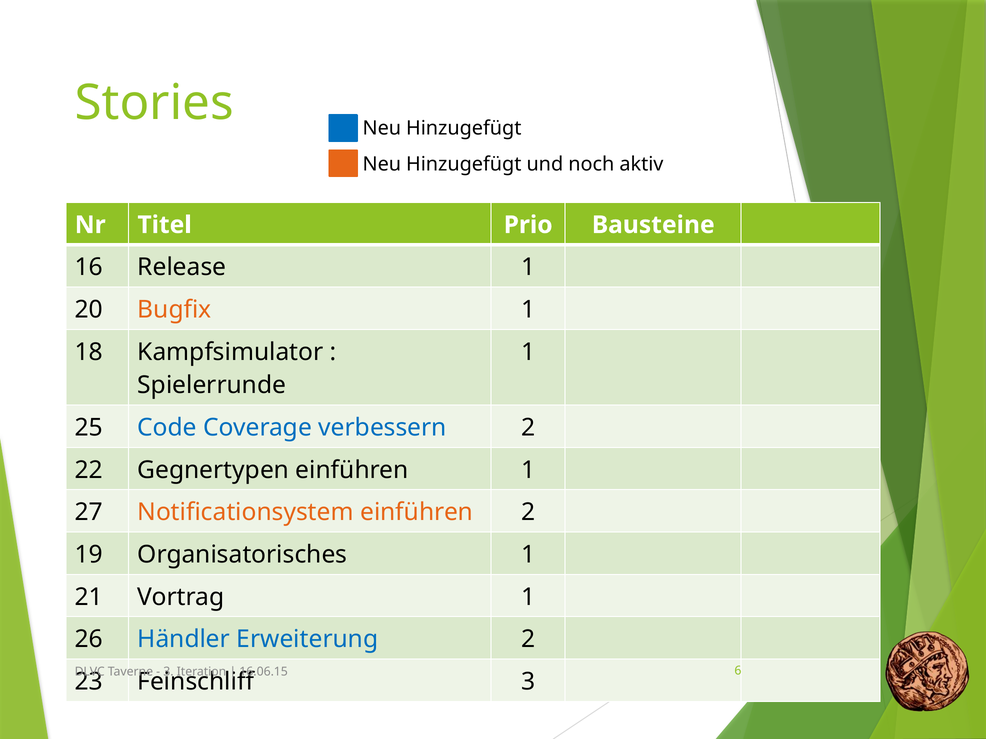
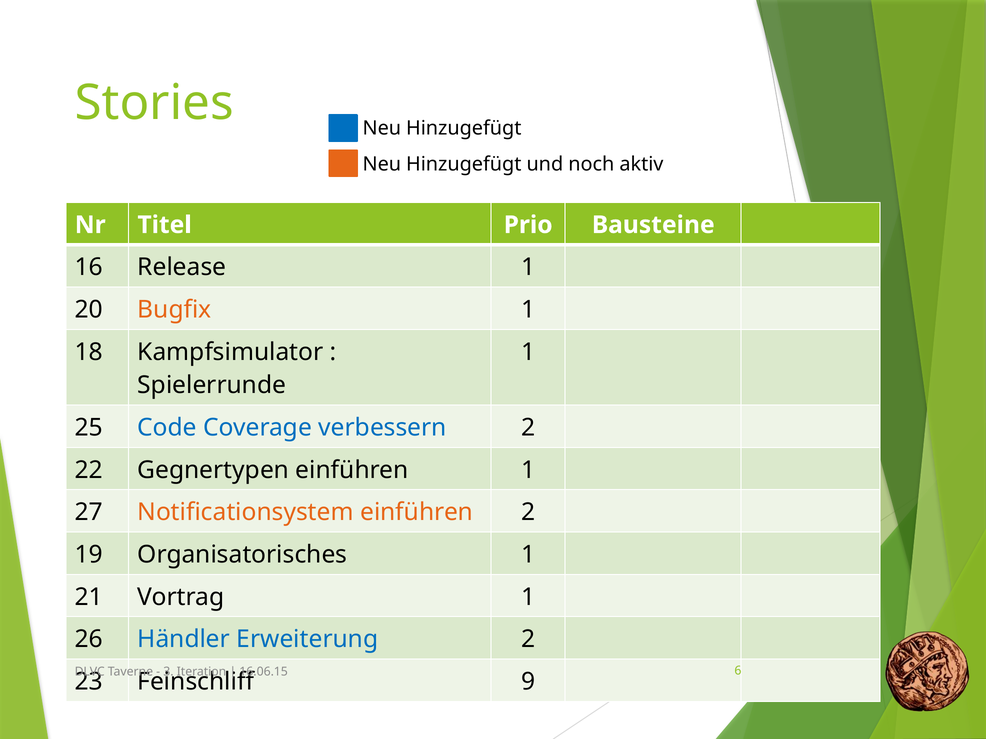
3: 3 -> 9 (528, 682)
